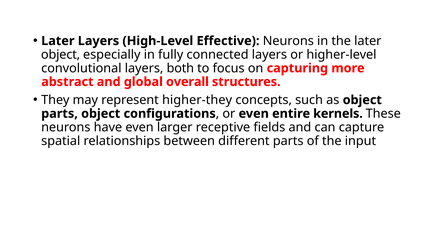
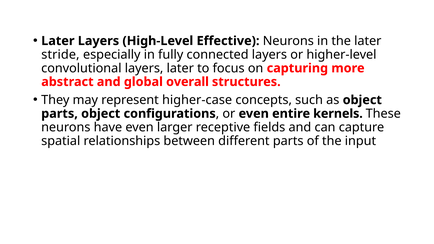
object: object -> stride (60, 55)
layers both: both -> later (180, 68)
higher-they: higher-they -> higher-case (197, 100)
